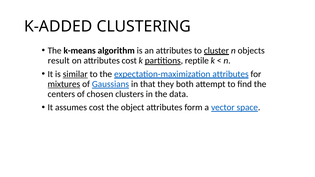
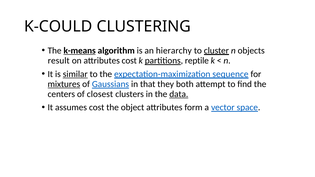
K-ADDED: K-ADDED -> K-COULD (58, 26)
k-means underline: none -> present (80, 51)
an attributes: attributes -> hierarchy (174, 51)
expectation-maximization attributes: attributes -> sequence (230, 74)
chosen: chosen -> closest (100, 94)
data underline: none -> present (179, 94)
